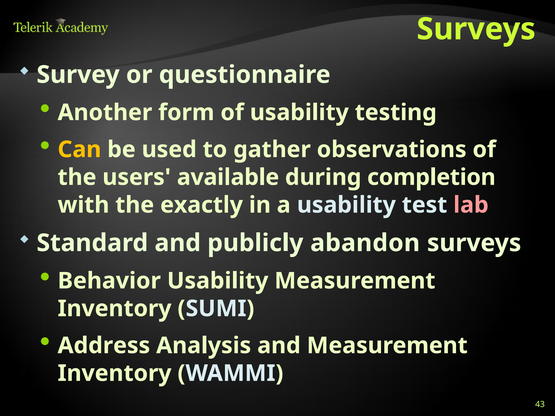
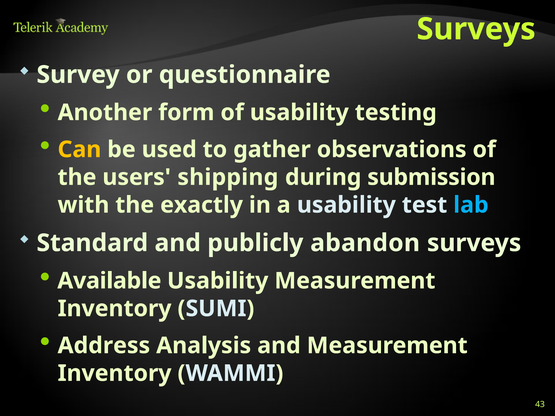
available: available -> shipping (228, 177)
completion: completion -> submission (431, 177)
lab colour: pink -> light blue (471, 205)
Behavior: Behavior -> Available (109, 281)
